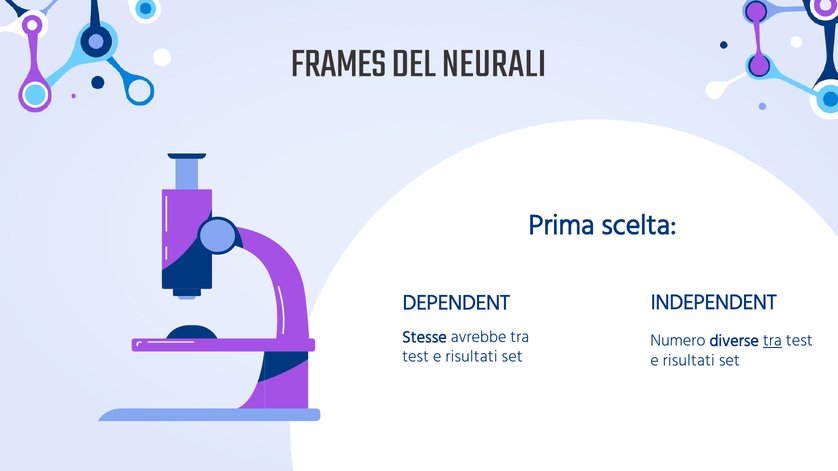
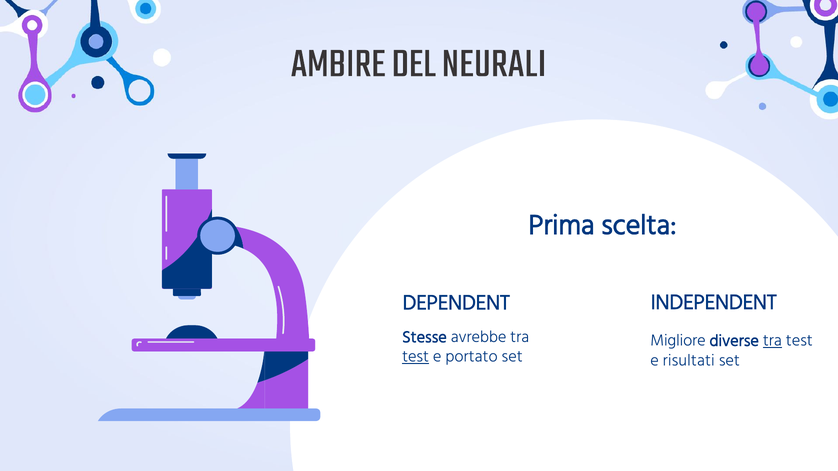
FRAMES: FRAMES -> AMBIRE (338, 62)
Numero: Numero -> Migliore (678, 341)
test underline: none -> present (416, 357)
risultati: risultati -> portato (472, 357)
